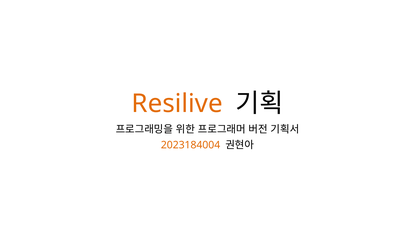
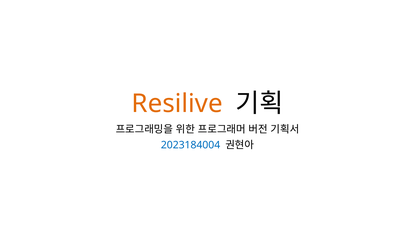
2023184004 colour: orange -> blue (191, 145)
